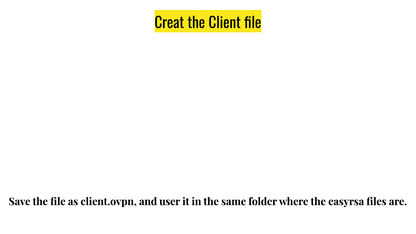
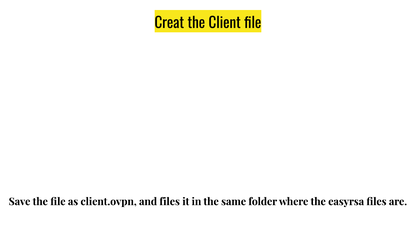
and user: user -> files (170, 202)
